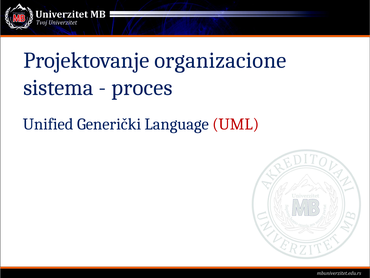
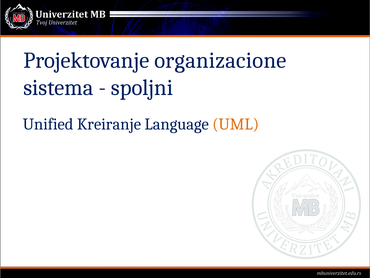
proces: proces -> spoljni (142, 88)
Generički: Generički -> Kreiranje (109, 124)
UML colour: red -> orange (236, 124)
